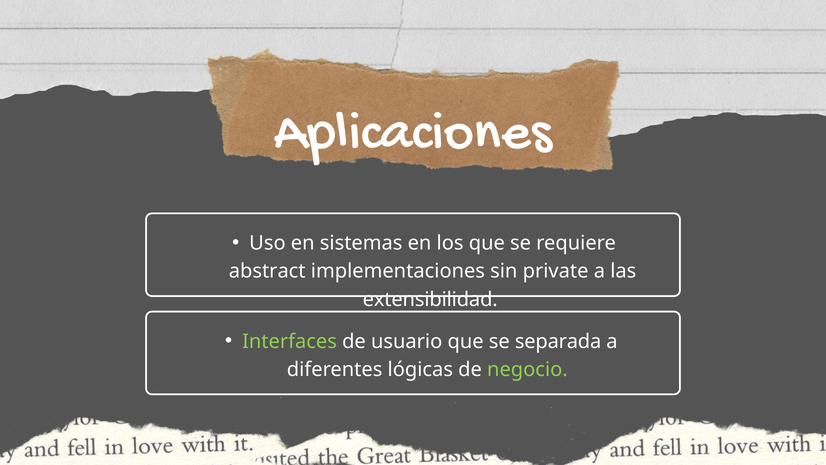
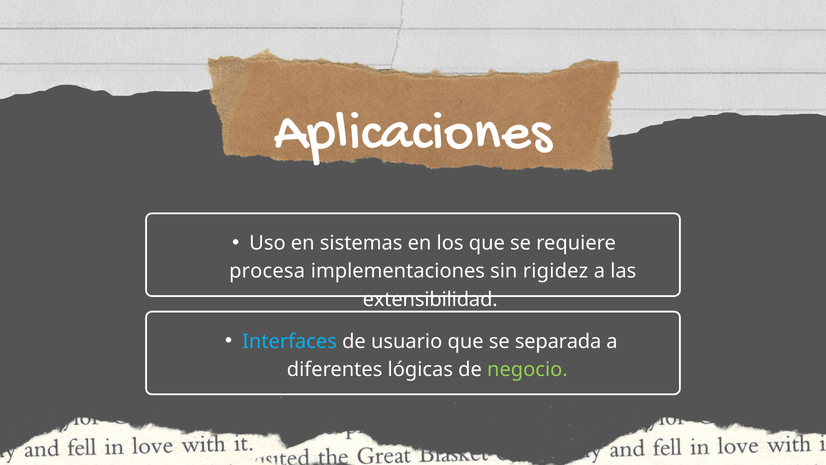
abstract: abstract -> procesa (267, 271)
private: private -> rigidez (556, 271)
Interfaces colour: light green -> light blue (290, 341)
